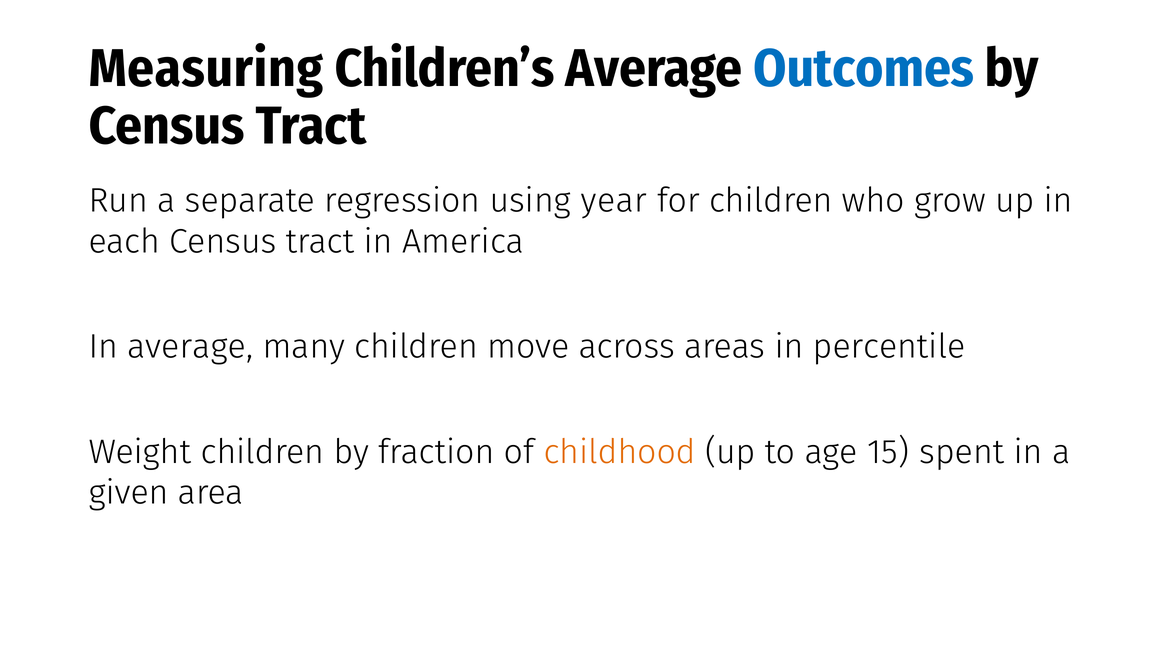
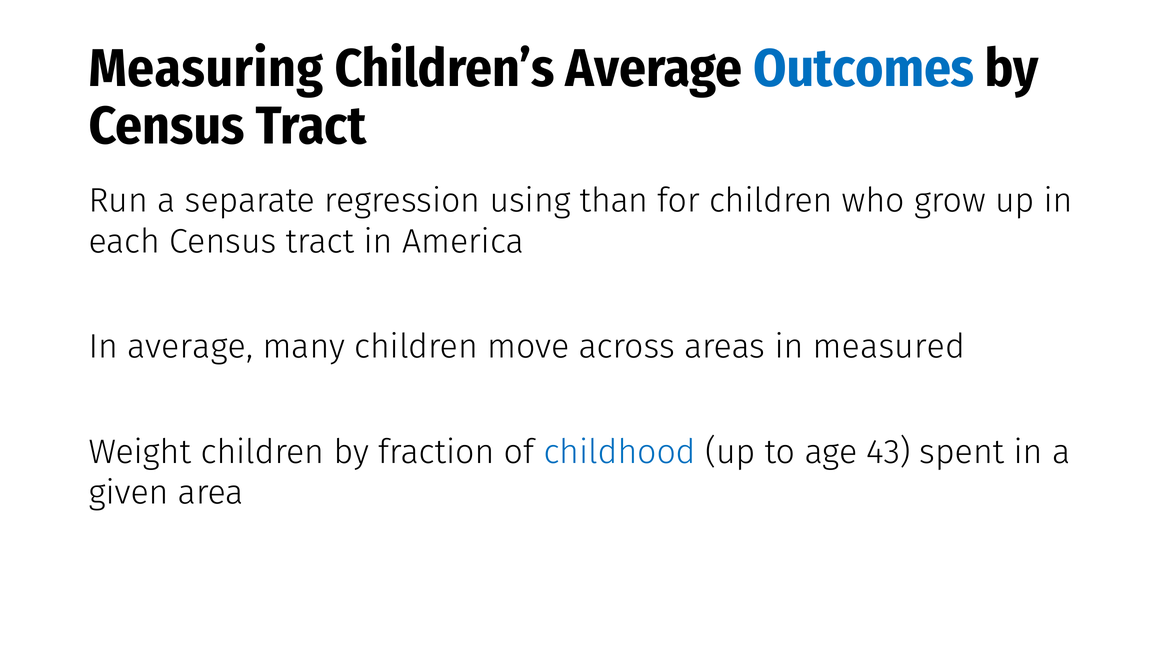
year: year -> than (614, 201)
percentile: percentile -> measured (889, 347)
childhood colour: orange -> blue (620, 452)
15: 15 -> 43 (889, 452)
